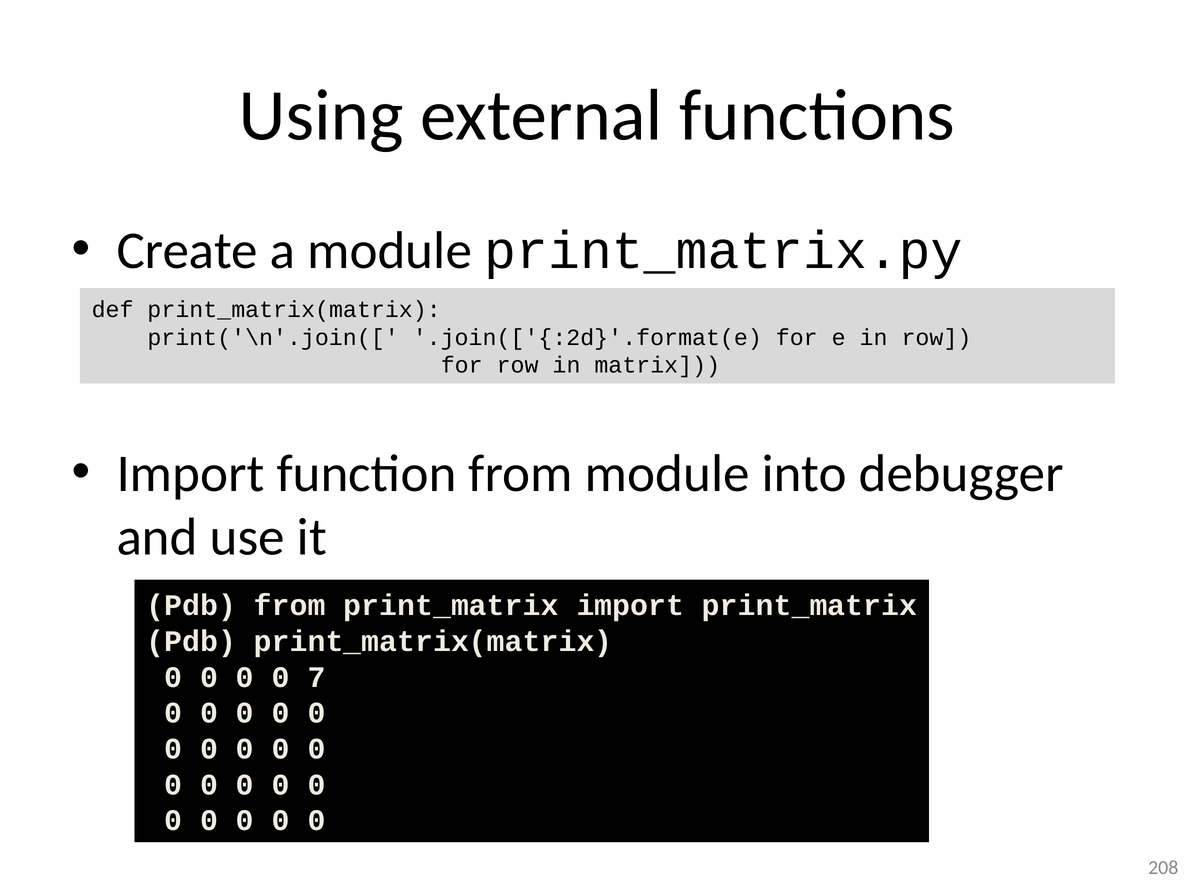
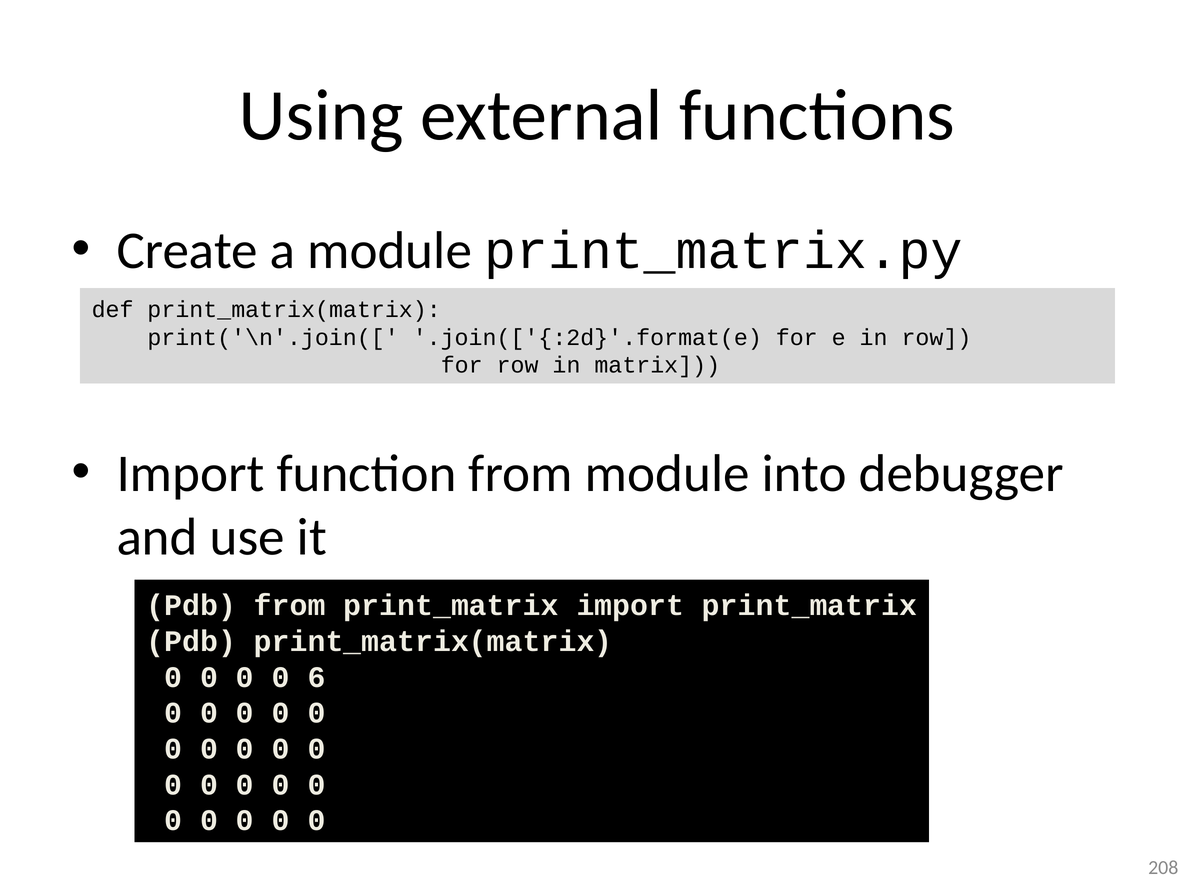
7: 7 -> 6 (317, 677)
